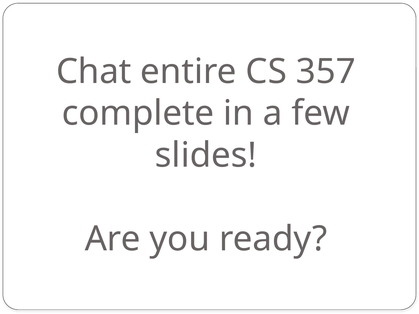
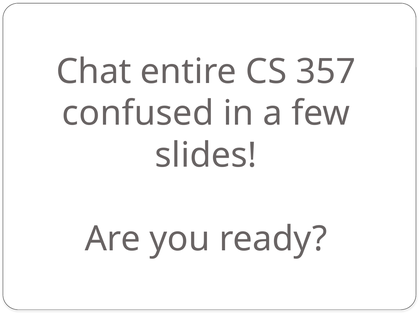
complete: complete -> confused (138, 113)
